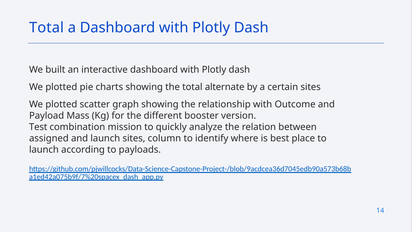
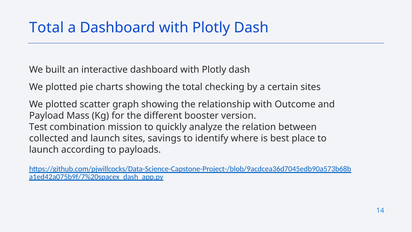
alternate: alternate -> checking (225, 87)
assigned: assigned -> collected (49, 138)
column: column -> savings (164, 138)
